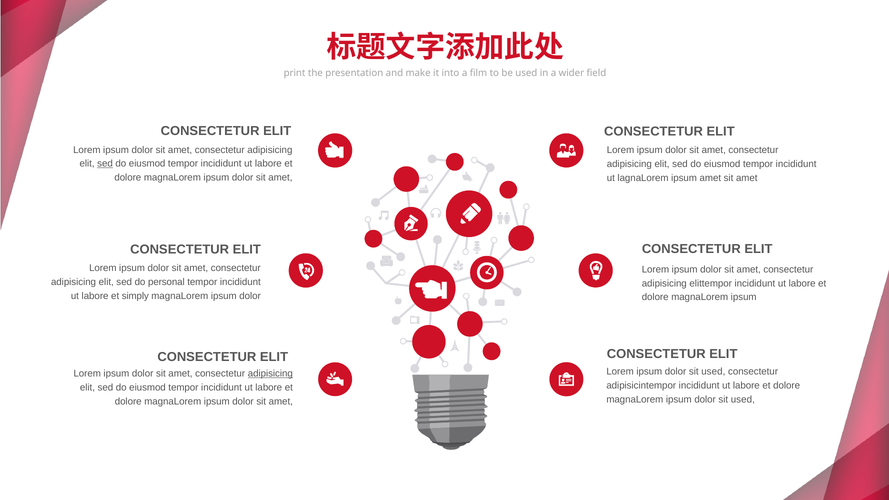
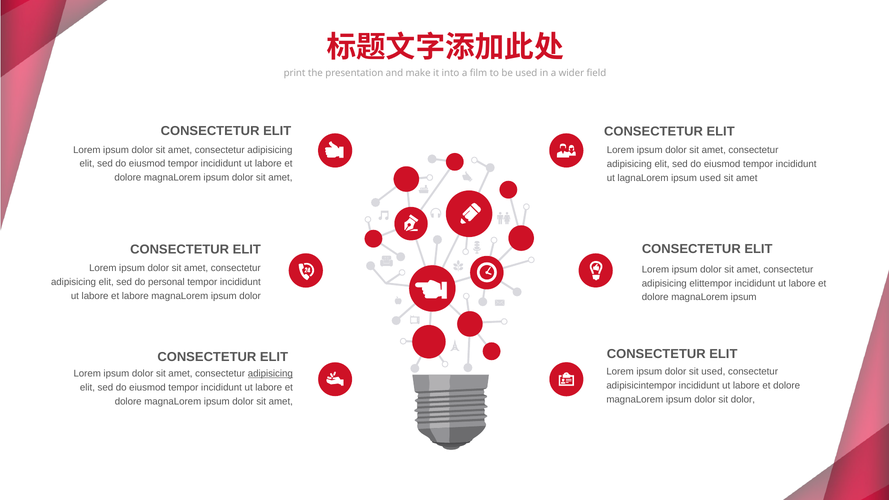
sed underline: present -> none (105, 164)
ipsum amet: amet -> used (710, 178)
et simply: simply -> labore (135, 296)
used: used -> dolor (743, 399)
